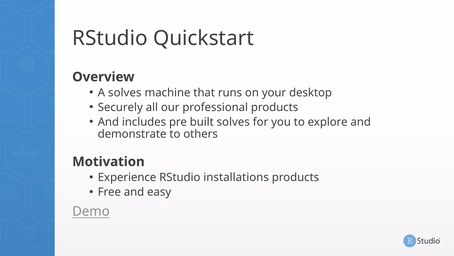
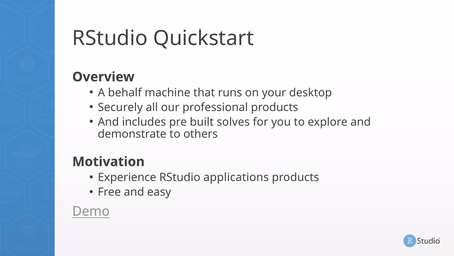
A solves: solves -> behalf (125, 92)
installations: installations -> applications (236, 177)
